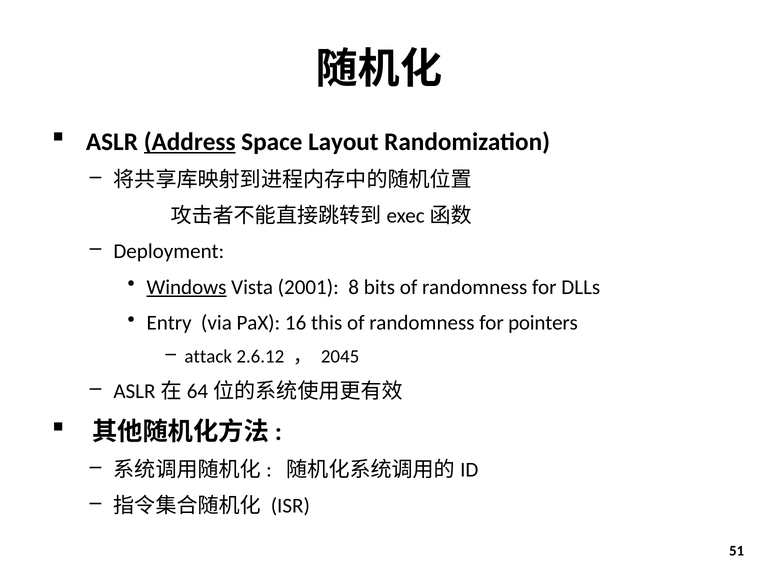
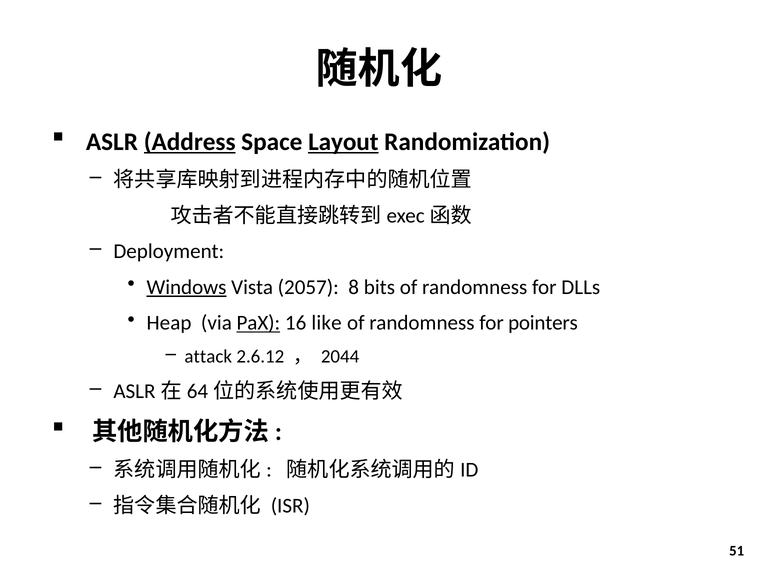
Layout underline: none -> present (343, 142)
2001: 2001 -> 2057 (308, 287)
Entry: Entry -> Heap (169, 323)
PaX underline: none -> present (258, 323)
this: this -> like (327, 323)
2045: 2045 -> 2044 (340, 356)
